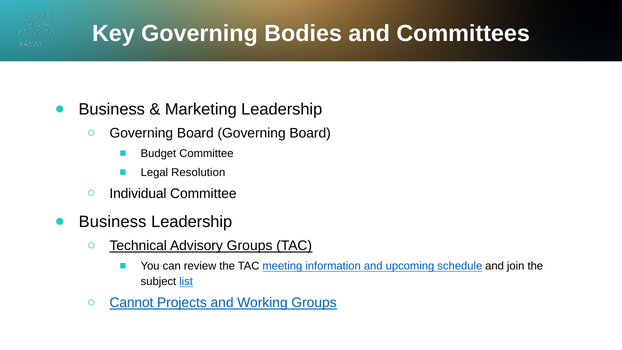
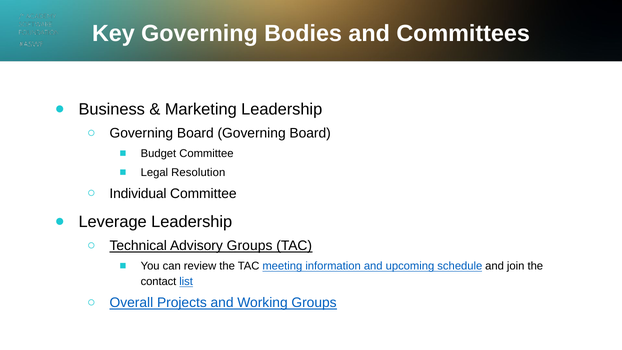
Business: Business -> Leverage (113, 222)
subject: subject -> contact (159, 282)
Cannot: Cannot -> Overall (131, 303)
